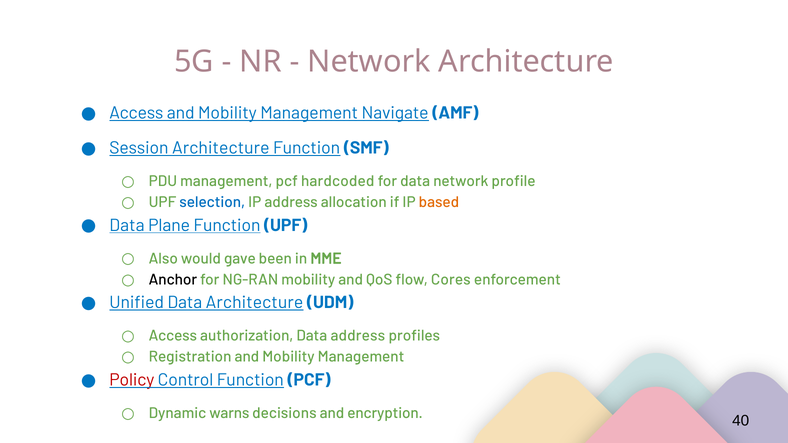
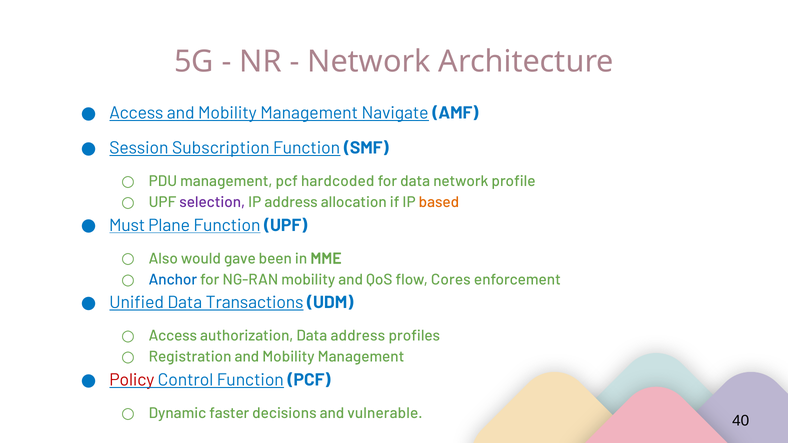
Session Architecture: Architecture -> Subscription (221, 148)
selection colour: blue -> purple (212, 202)
Data: Data -> Must (127, 225)
Anchor colour: black -> blue (173, 280)
Data Architecture: Architecture -> Transactions (255, 303)
warns: warns -> faster (229, 413)
encryption: encryption -> vulnerable (385, 413)
